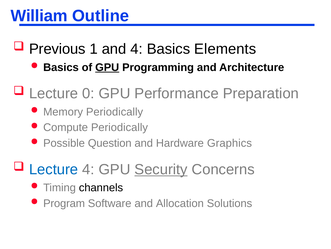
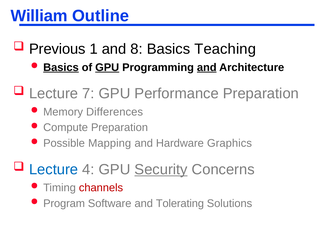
and 4: 4 -> 8 (137, 49)
Elements: Elements -> Teaching (225, 49)
Basics underline: none -> present (61, 67)
and underline: none -> present (207, 67)
0: 0 -> 7 (88, 93)
Memory Periodically: Periodically -> Differences (115, 112)
Compute Periodically: Periodically -> Preparation (119, 127)
Question: Question -> Mapping (110, 143)
channels colour: black -> red (101, 187)
Allocation: Allocation -> Tolerating (180, 203)
